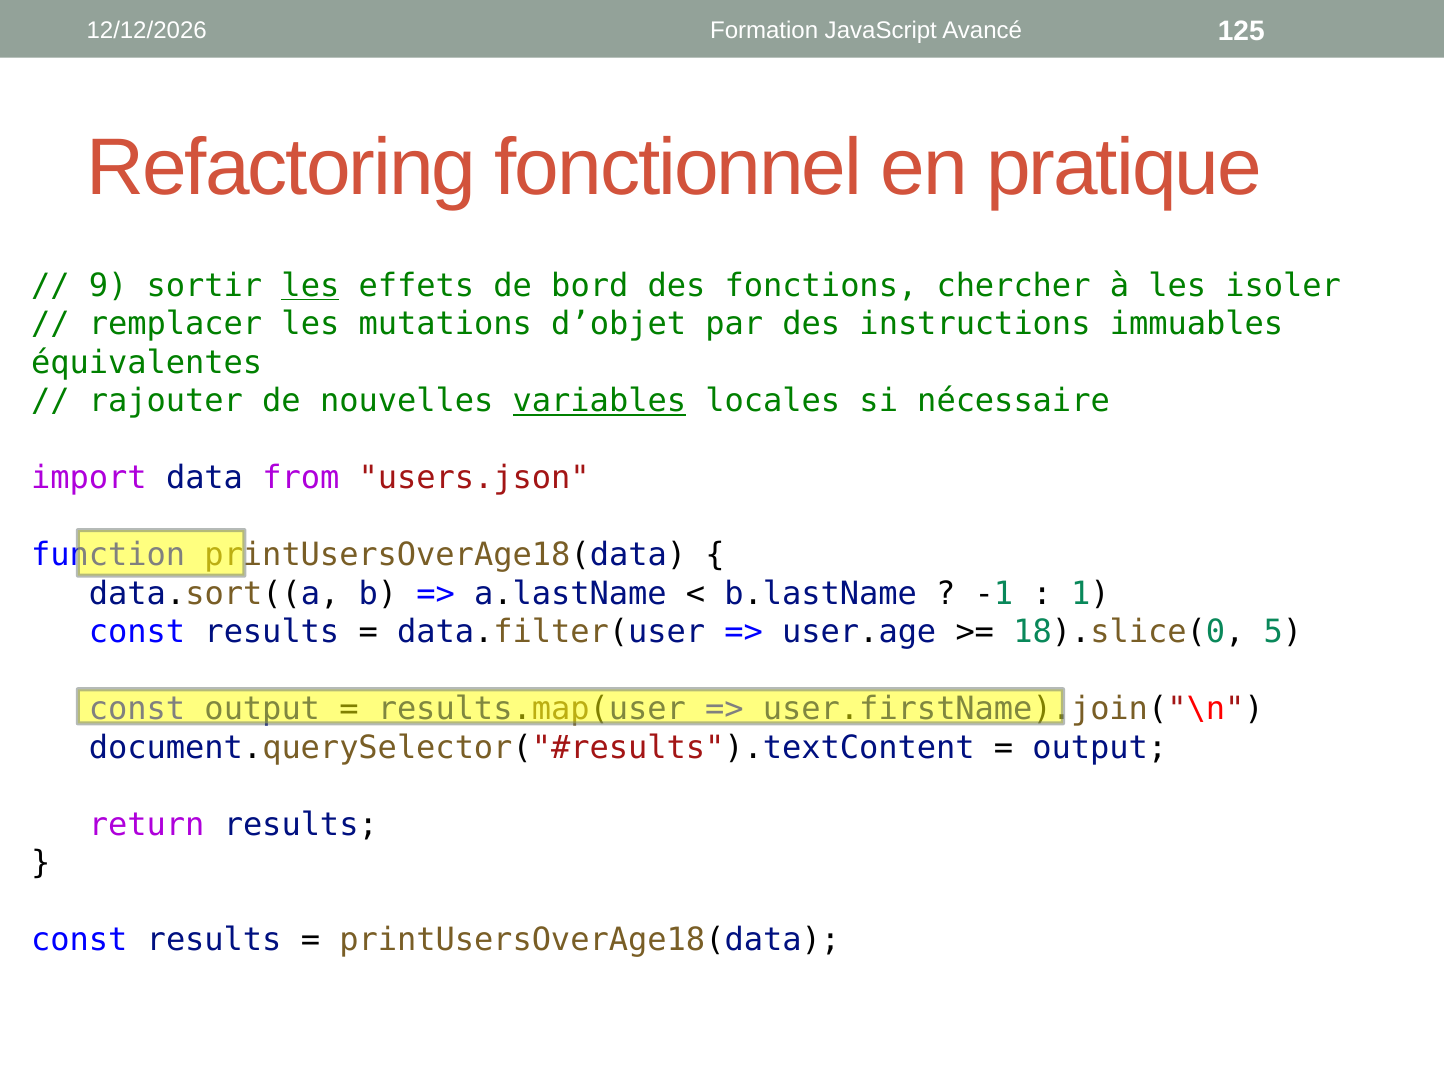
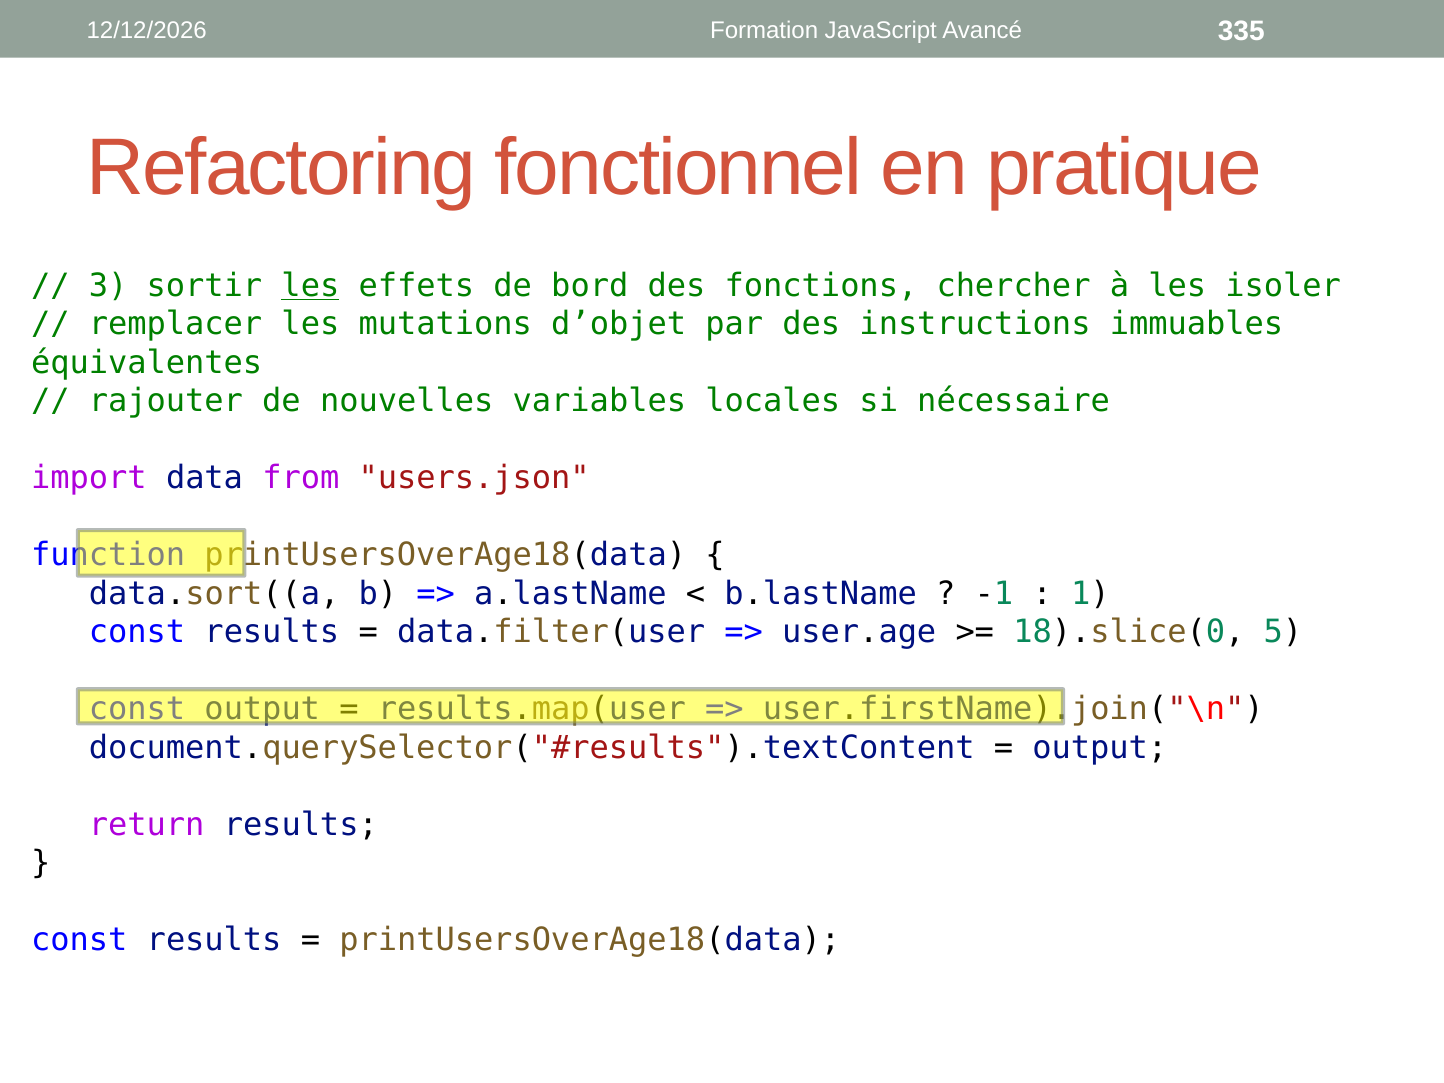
125: 125 -> 335 (1241, 31)
9: 9 -> 3 (108, 286)
variables underline: present -> none (599, 401)
